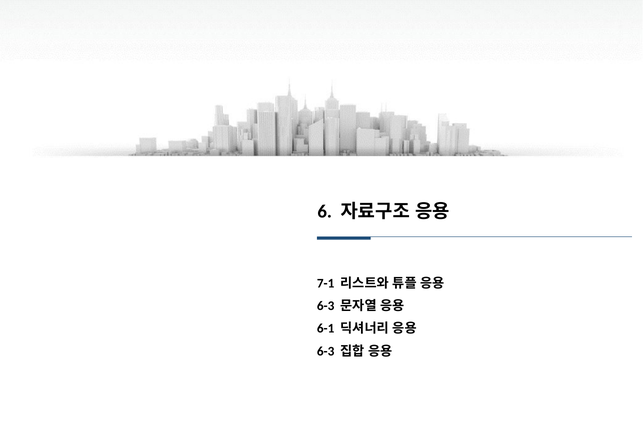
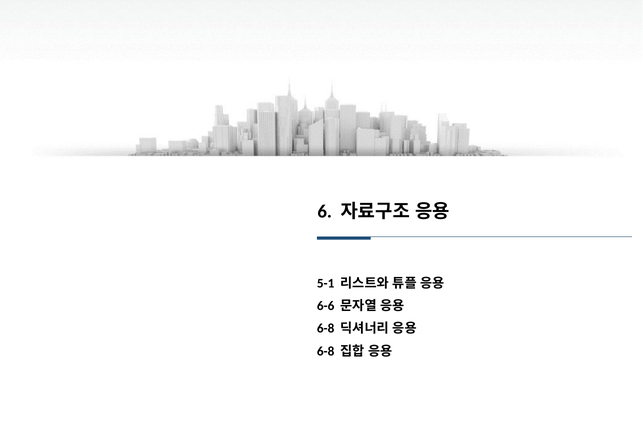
7-1: 7-1 -> 5-1 (326, 284)
6-3: 6-3 -> 6-6 (326, 306)
6-1: 6-1 -> 6-8 (326, 329)
6-3: 6-3 -> 6-8 (326, 351)
